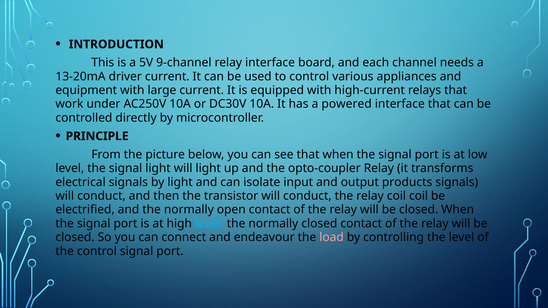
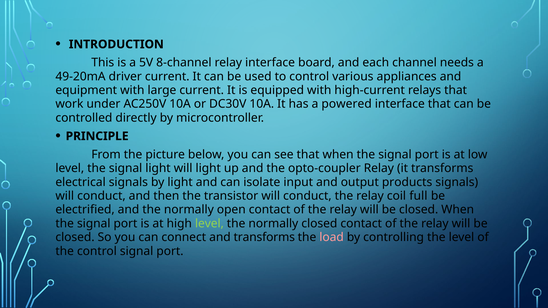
9-channel: 9-channel -> 8-channel (184, 63)
13-20mA: 13-20mA -> 49-20mA (80, 77)
coil coil: coil -> full (418, 196)
level colour: light blue -> light green (209, 224)
and endeavour: endeavour -> transforms (264, 237)
